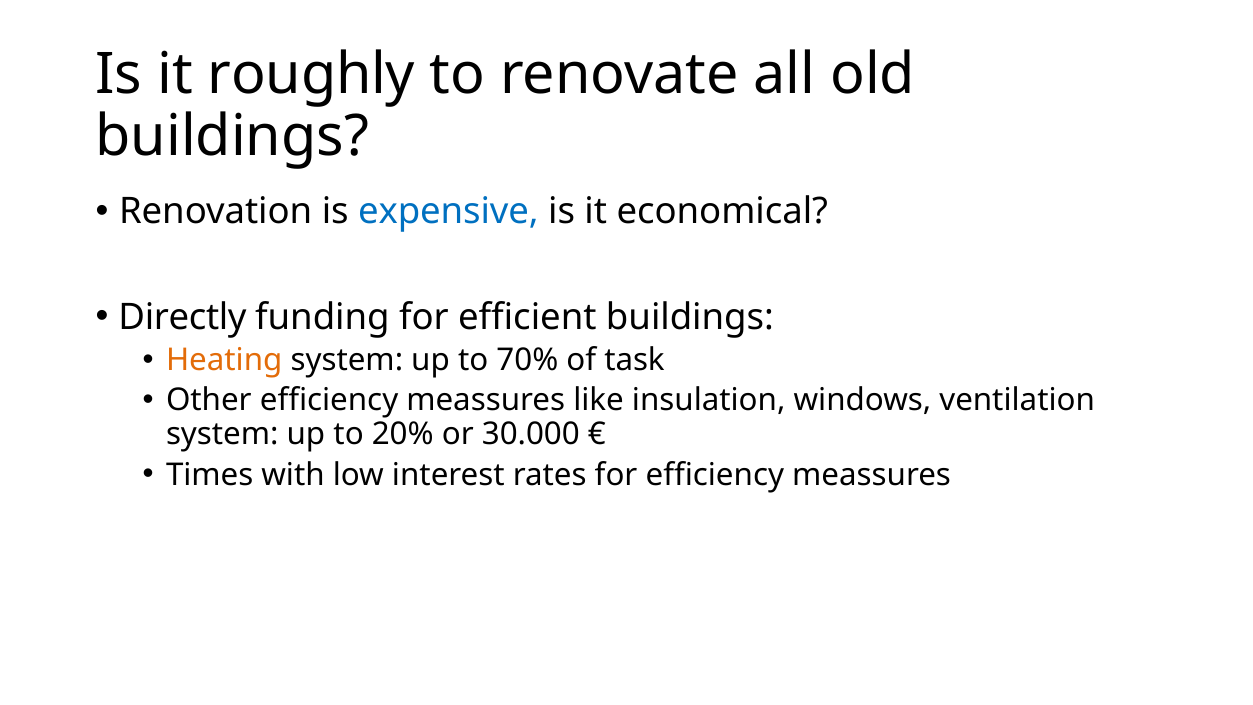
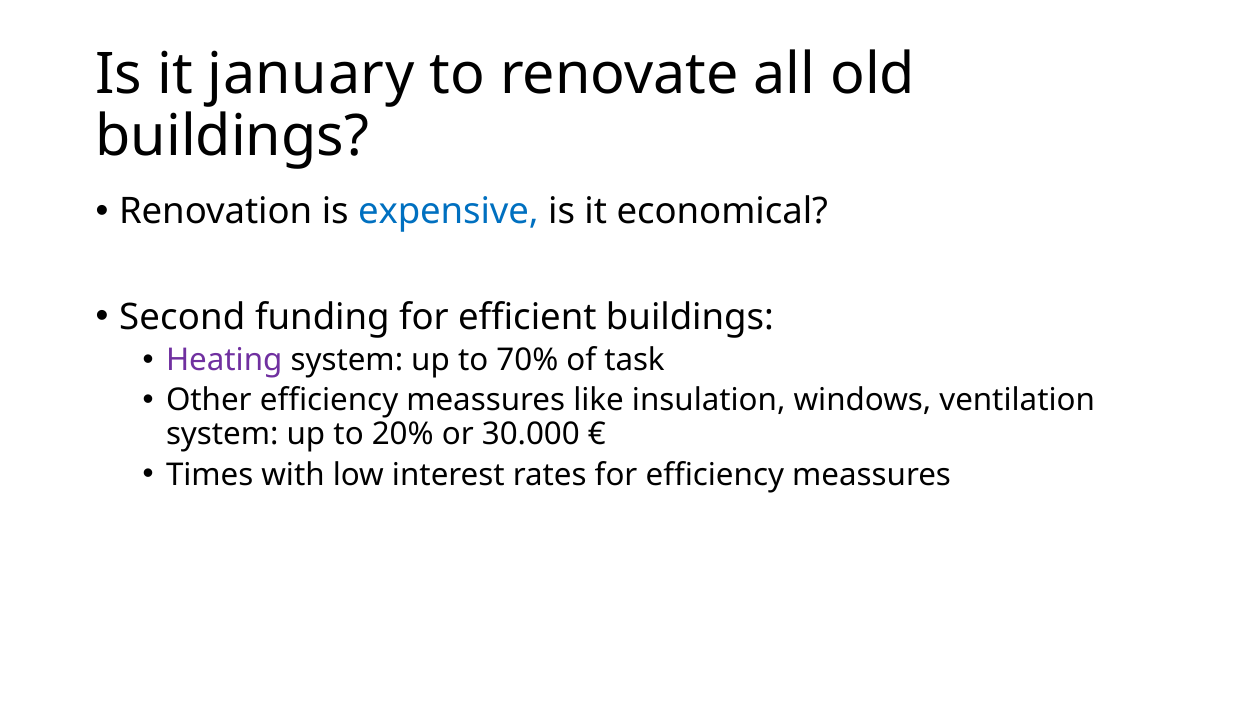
roughly: roughly -> january (311, 74)
Directly: Directly -> Second (182, 317)
Heating colour: orange -> purple (224, 360)
